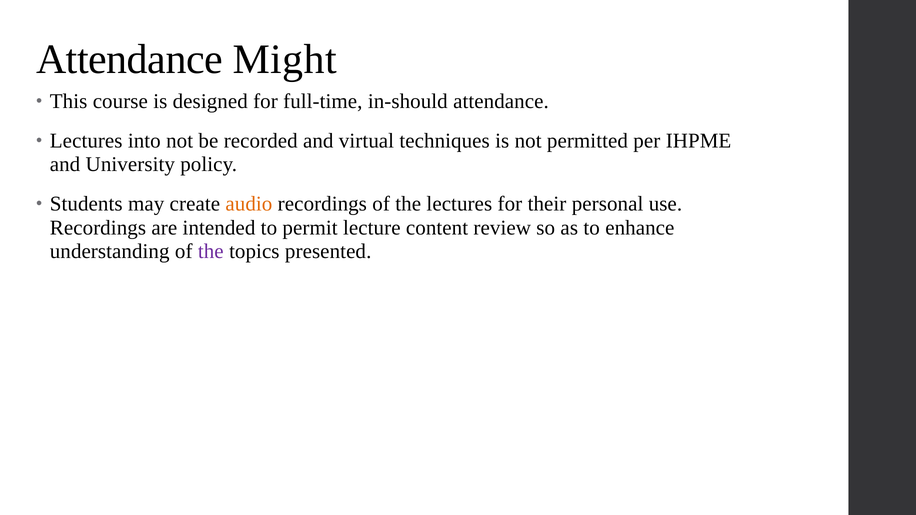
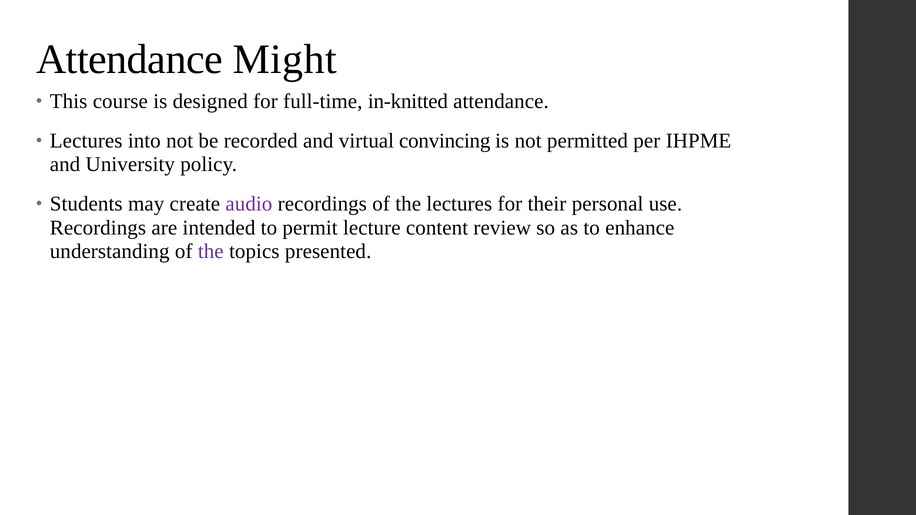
in-should: in-should -> in-knitted (408, 102)
techniques: techniques -> convincing (445, 141)
audio colour: orange -> purple (249, 204)
